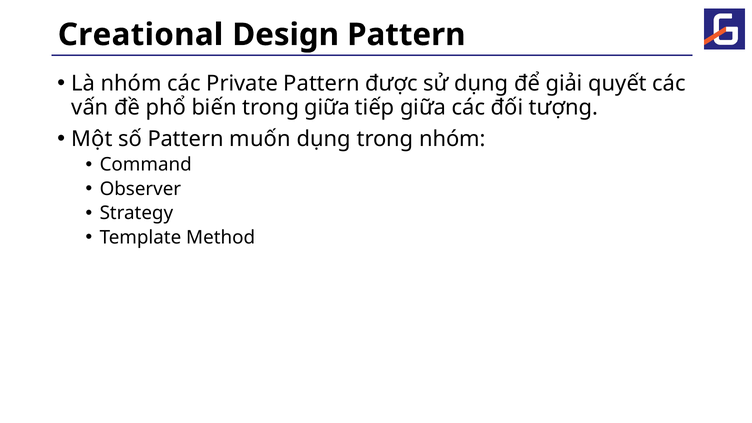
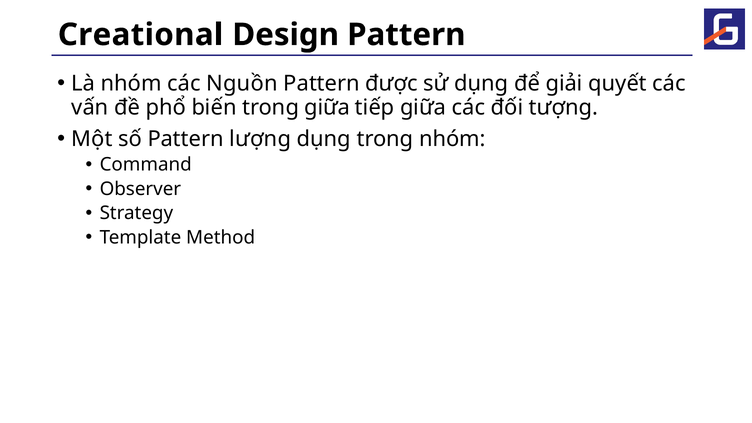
Private: Private -> Nguồn (242, 84)
muốn: muốn -> lượng (260, 139)
